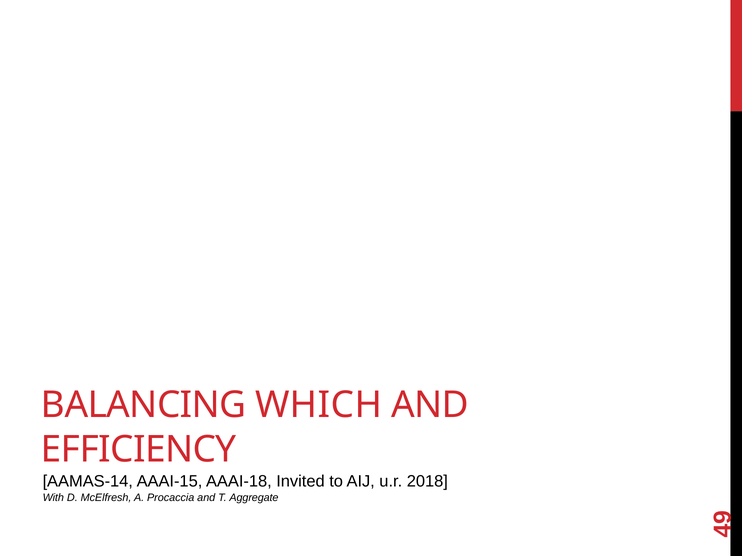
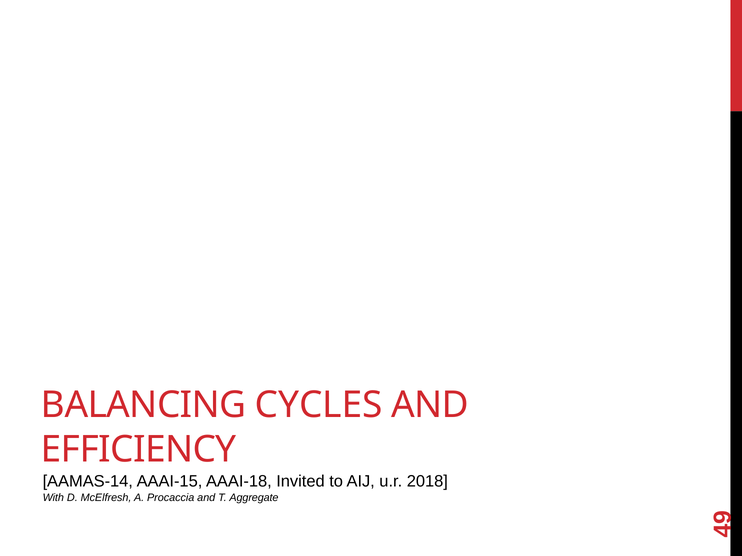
WHICH: WHICH -> CYCLES (319, 406)
